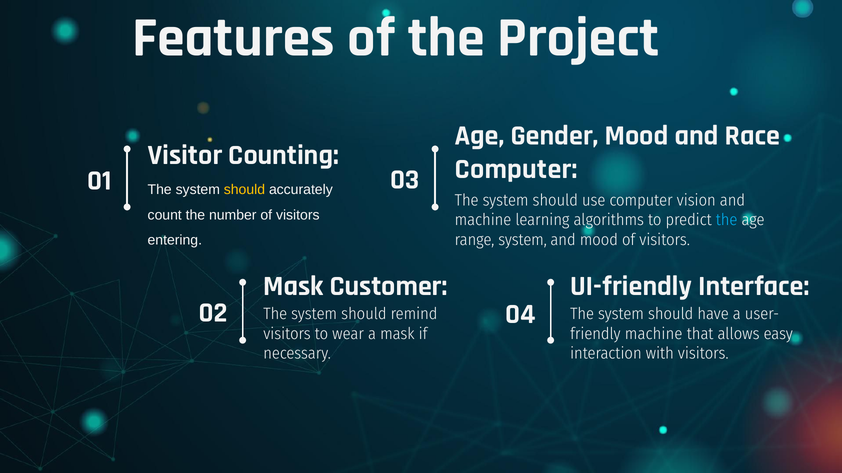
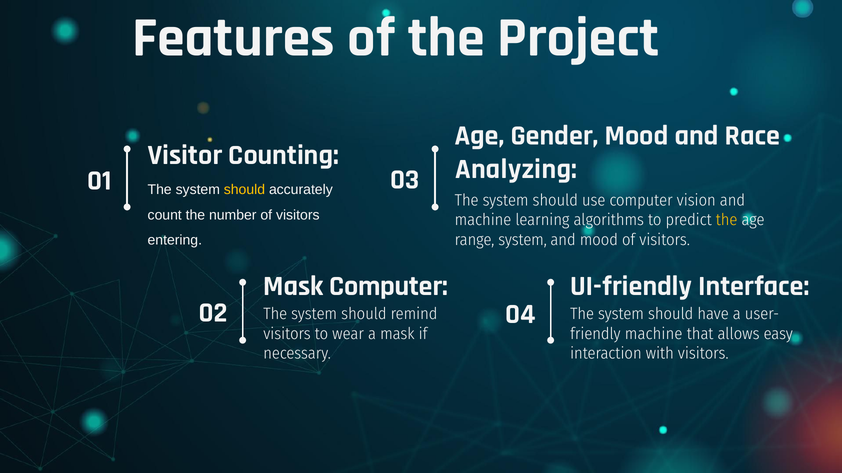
Computer: Computer -> Analyzing (516, 169)
the colour: light blue -> yellow (727, 220)
Mask Customer: Customer -> Computer (389, 286)
